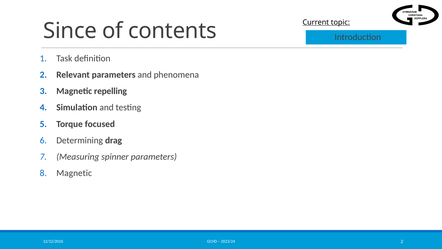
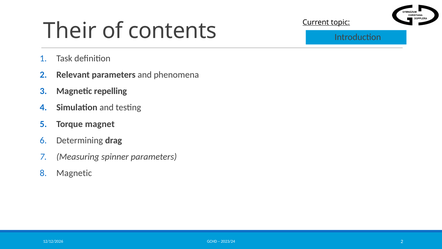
Since: Since -> Their (70, 31)
focused: focused -> magnet (100, 124)
